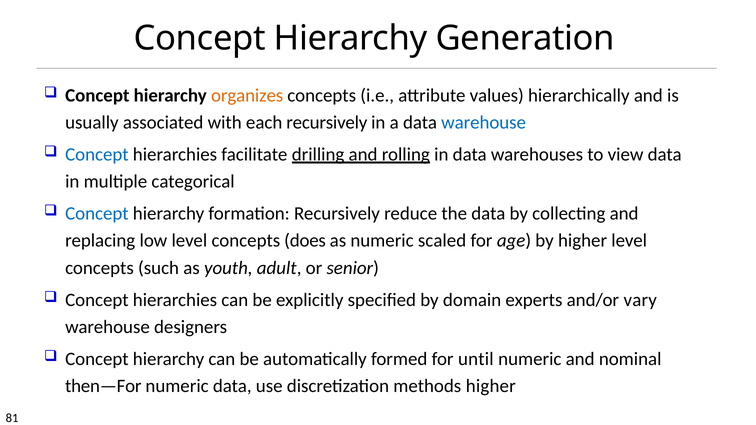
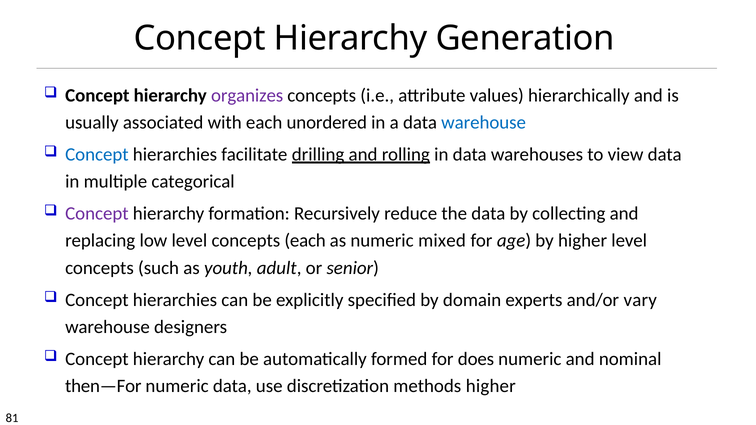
organizes colour: orange -> purple (247, 95)
each recursively: recursively -> unordered (327, 123)
Concept colour: blue -> purple (97, 214)
concepts does: does -> each (305, 241)
scaled: scaled -> mixed (442, 241)
until: until -> does (476, 359)
